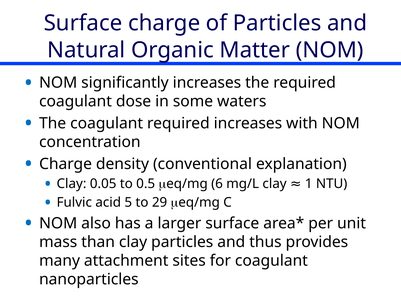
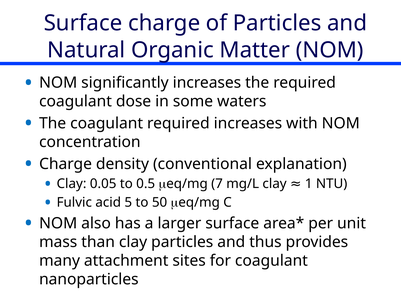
6: 6 -> 7 (217, 184)
29: 29 -> 50 (160, 202)
